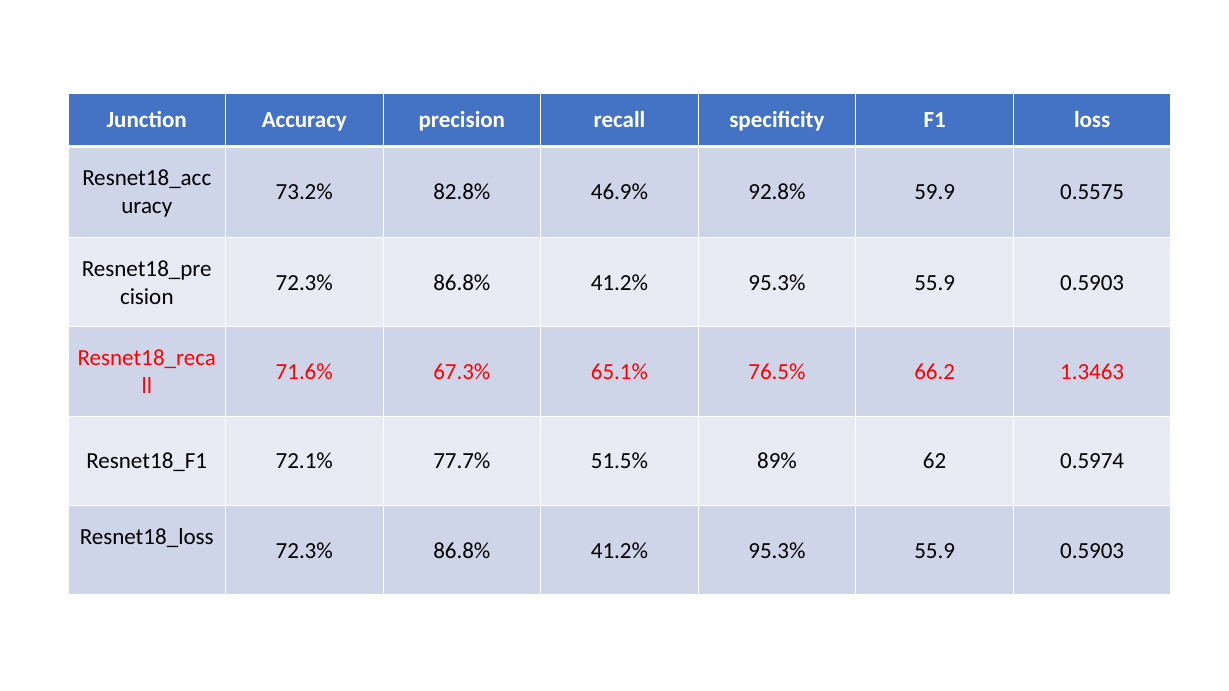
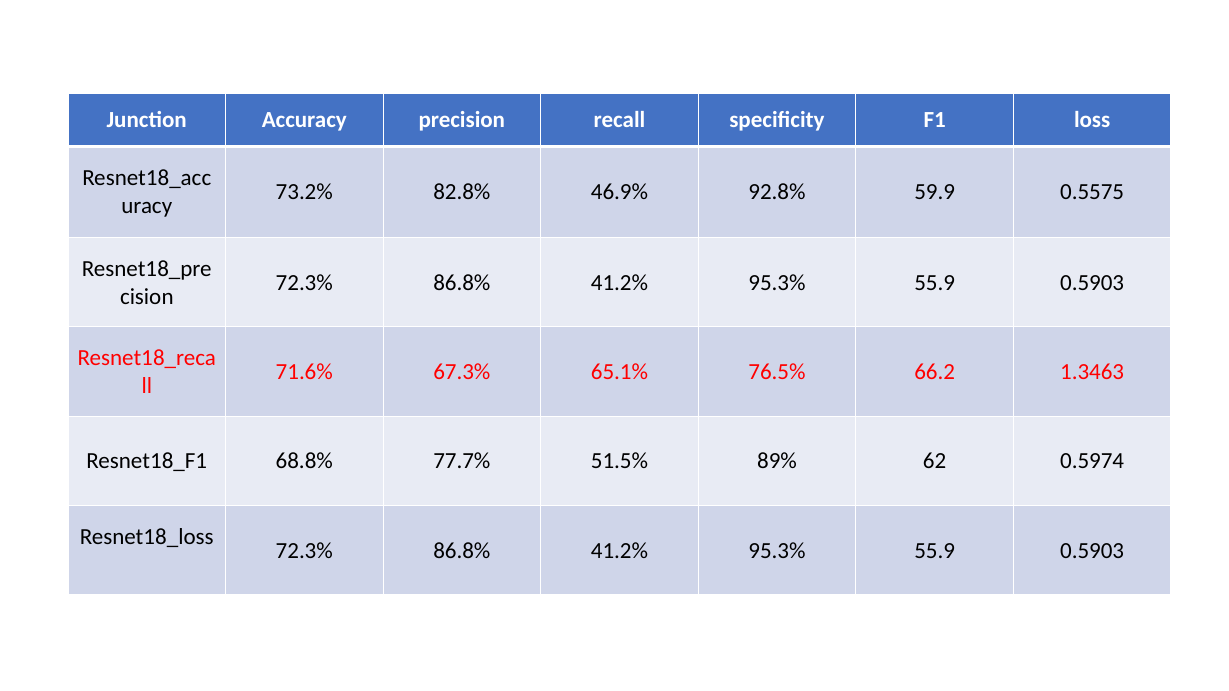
72.1%: 72.1% -> 68.8% (304, 461)
